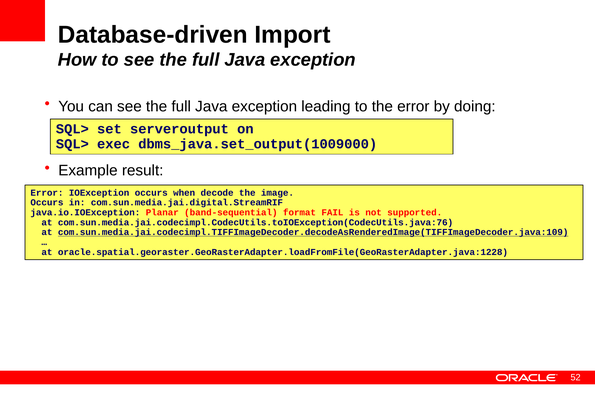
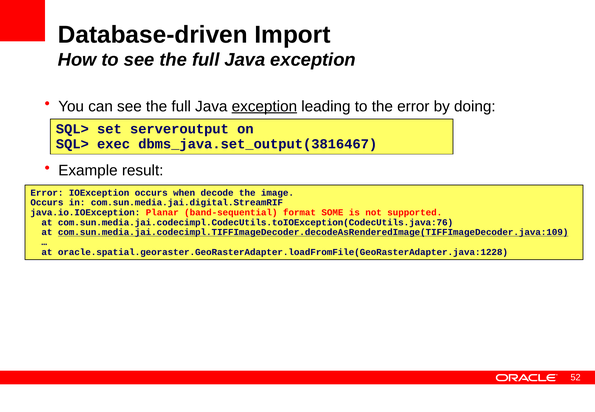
exception underline: none -> present (264, 106)
dbms_java.set_output(1009000: dbms_java.set_output(1009000 -> dbms_java.set_output(3816467 (258, 144)
FAIL: FAIL -> SOME (332, 212)
